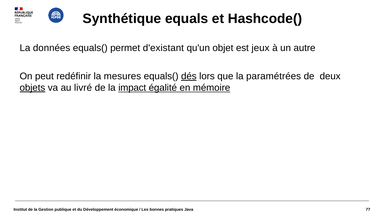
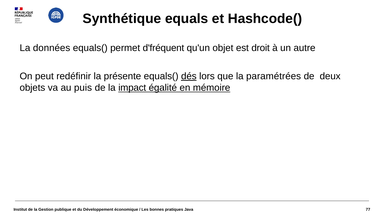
d'existant: d'existant -> d'fréquent (163, 48)
jeux: jeux -> droit (261, 48)
mesures: mesures -> présente (122, 76)
objets underline: present -> none (32, 88)
livré: livré -> puis (83, 88)
